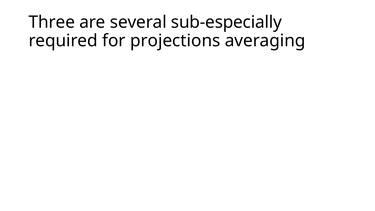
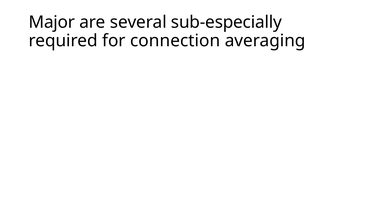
Three: Three -> Major (52, 22)
projections: projections -> connection (175, 41)
